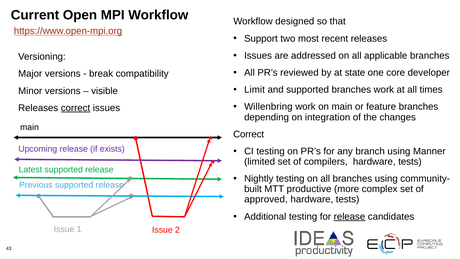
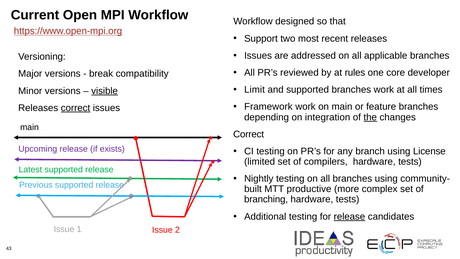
state: state -> rules (355, 73)
visible underline: none -> present (105, 91)
Willenbring: Willenbring -> Framework (268, 107)
the underline: none -> present (370, 117)
Manner: Manner -> License (429, 151)
approved: approved -> branching (266, 199)
